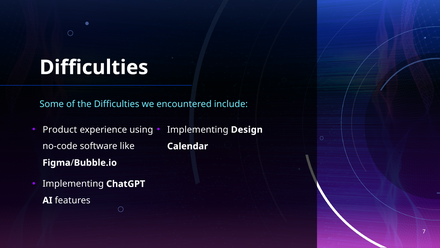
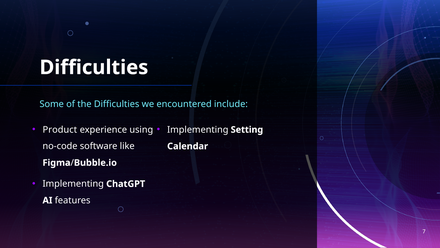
Design: Design -> Setting (247, 129)
